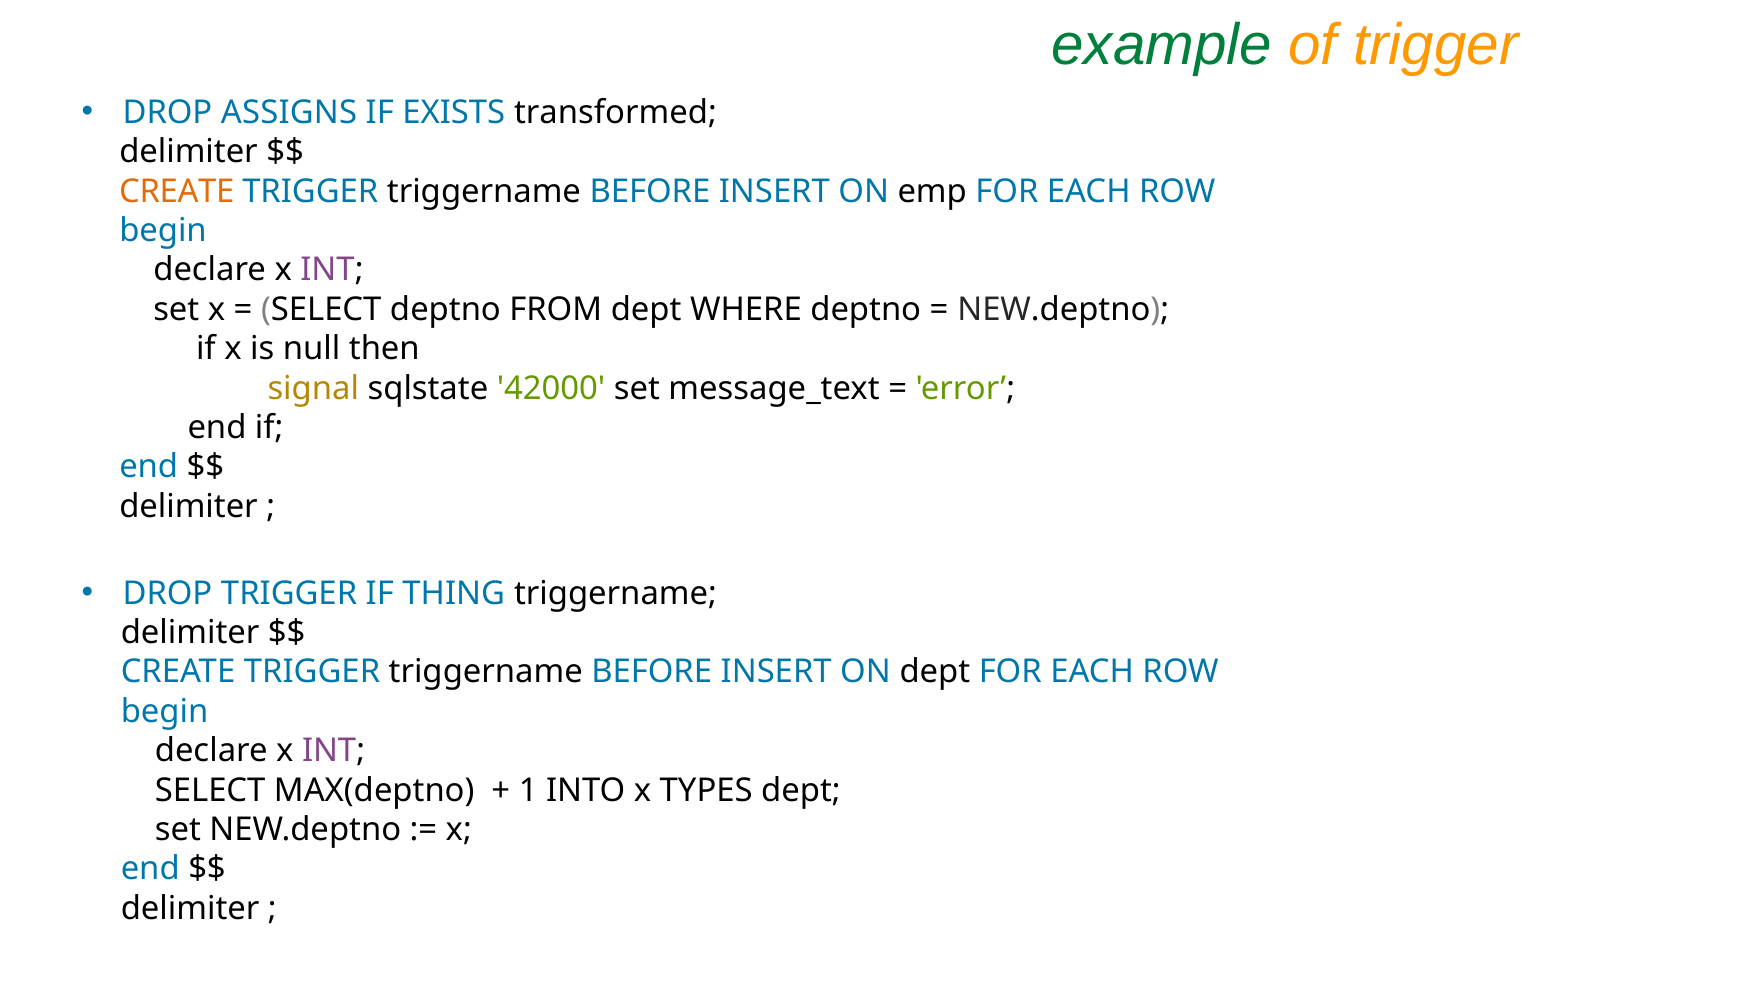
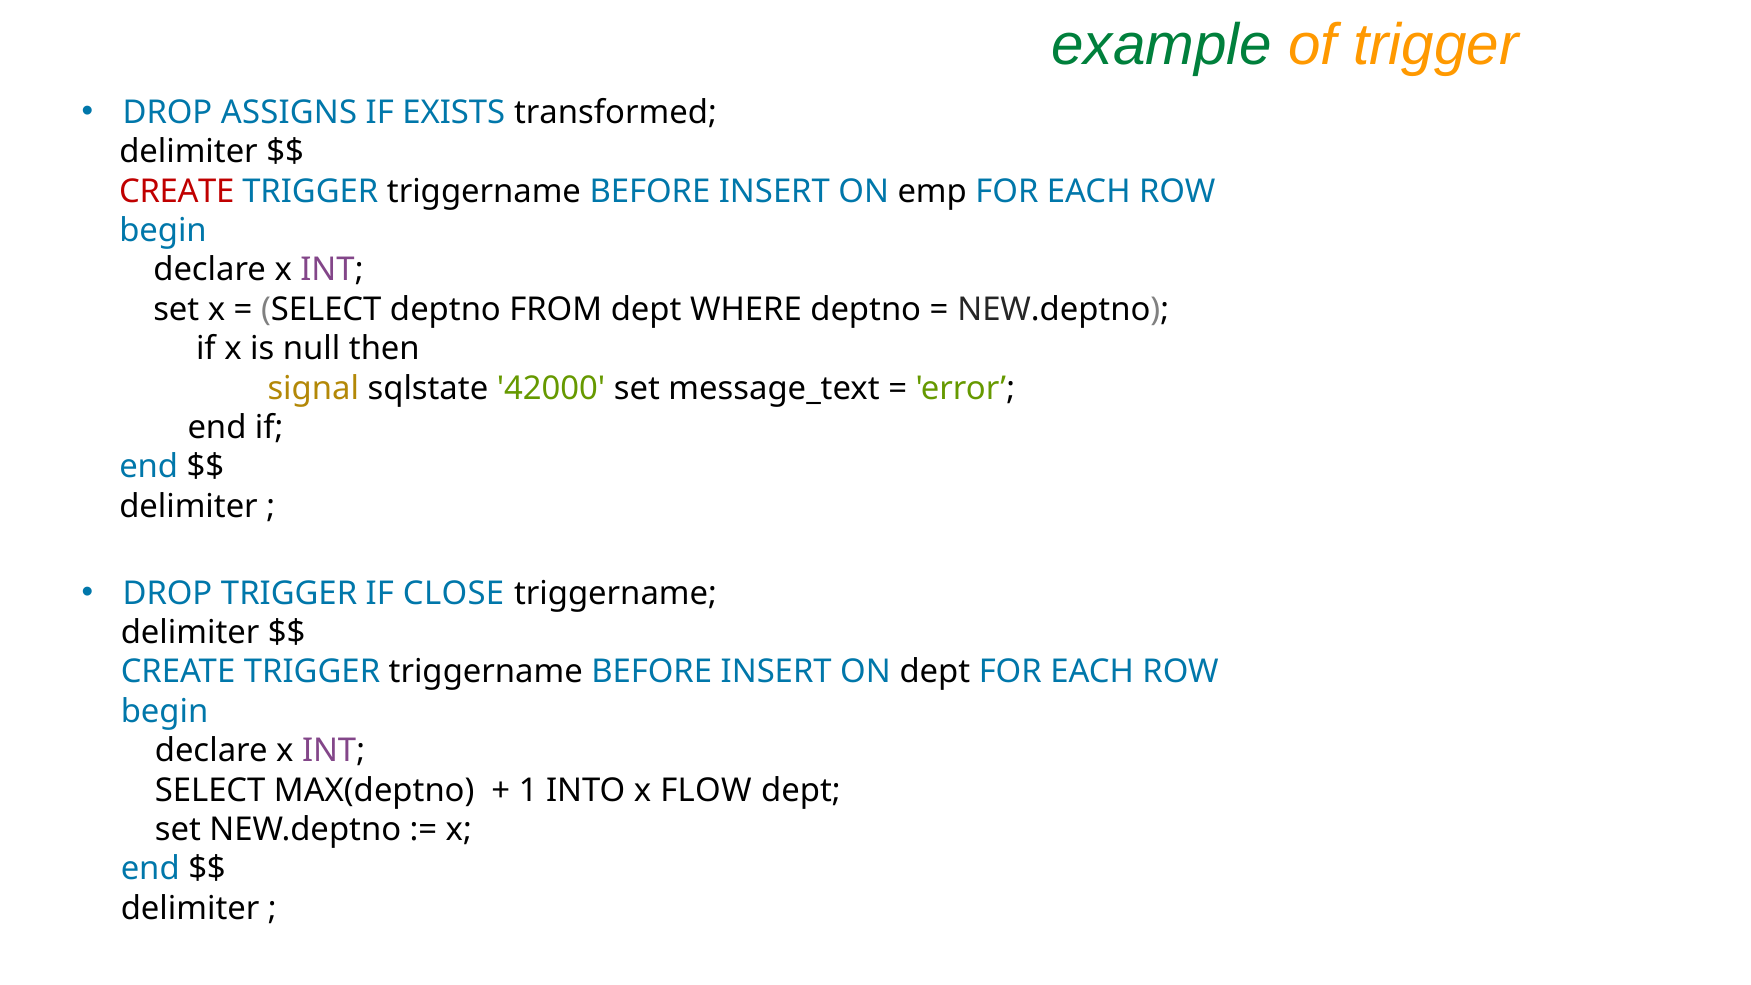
CREATE colour: orange -> red (177, 191)
THING: THING -> CLOSE (454, 593)
TYPES: TYPES -> FLOW (706, 790)
